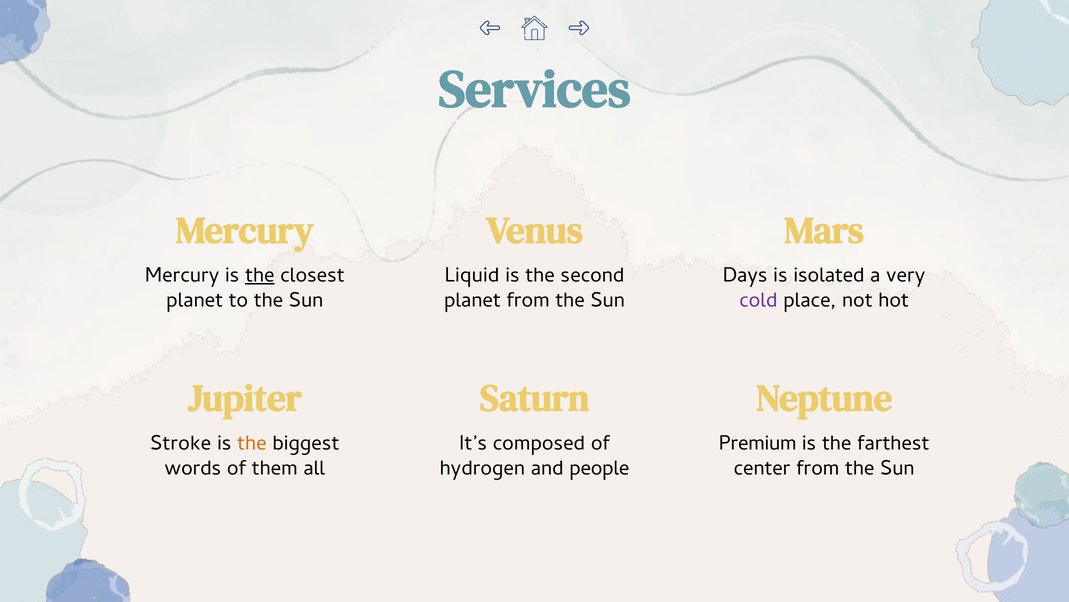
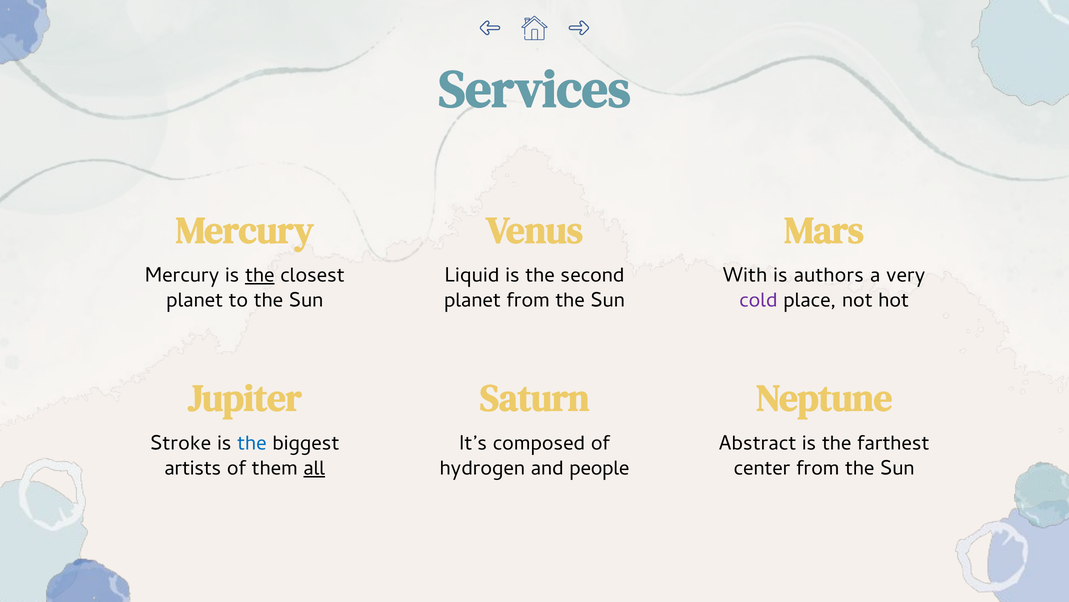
Days: Days -> With (745, 275)
isolated: isolated -> authors (829, 275)
the colour: orange -> blue (252, 442)
Premium: Premium -> Abstract (757, 442)
words: words -> artists (193, 467)
all underline: none -> present (314, 467)
